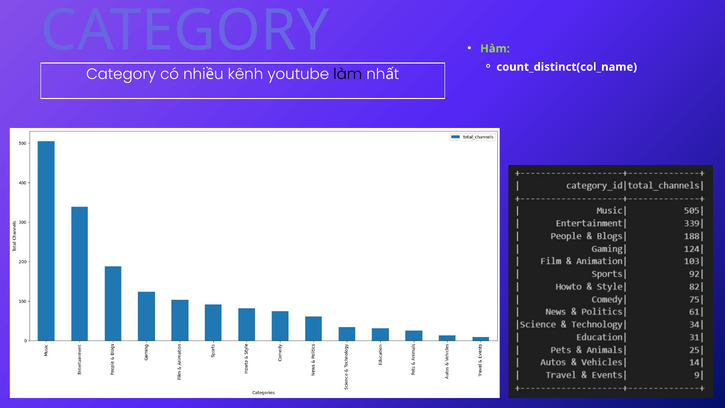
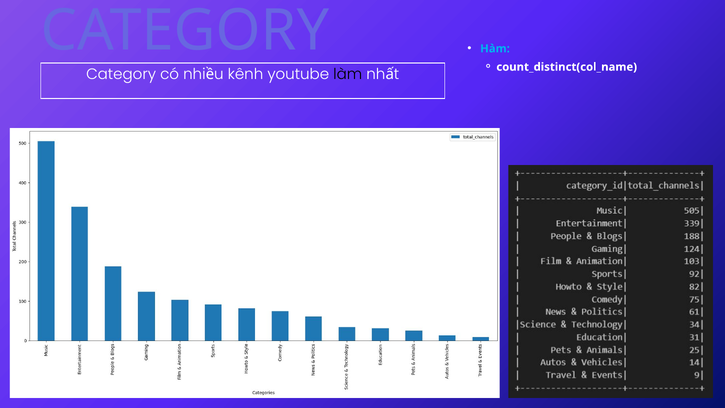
Hàm colour: light green -> light blue (495, 49)
